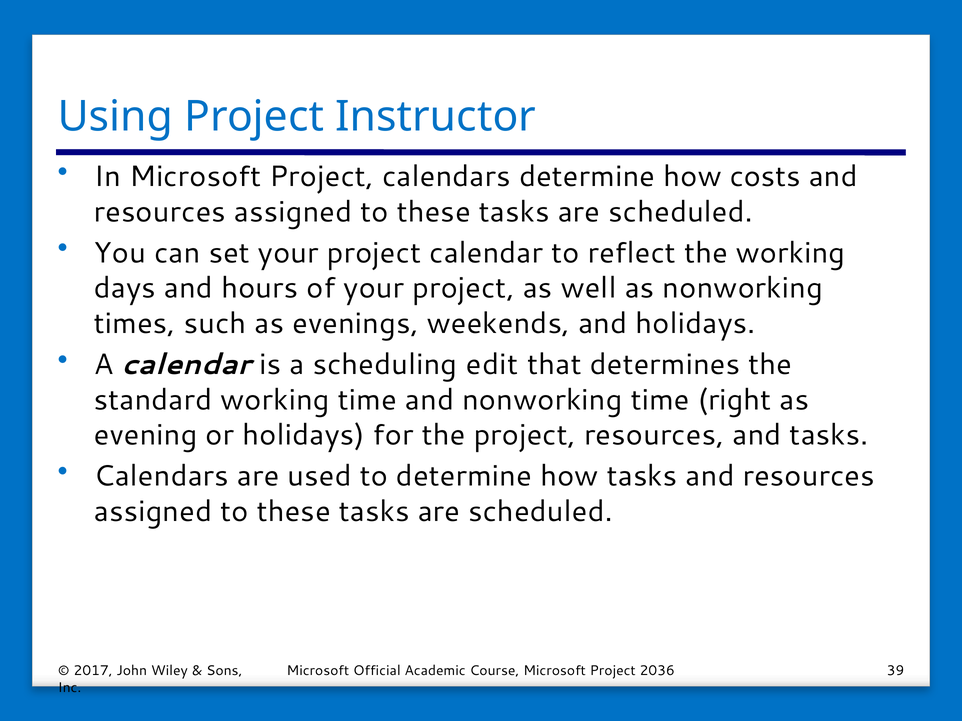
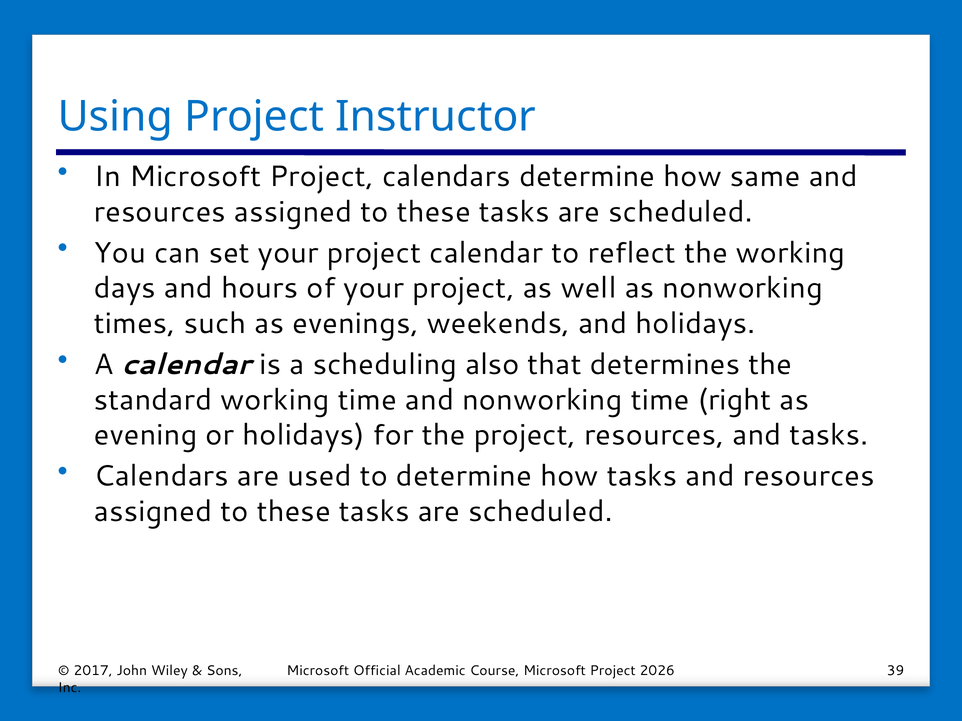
costs: costs -> same (765, 177)
edit: edit -> also (492, 365)
2036: 2036 -> 2026 (657, 671)
